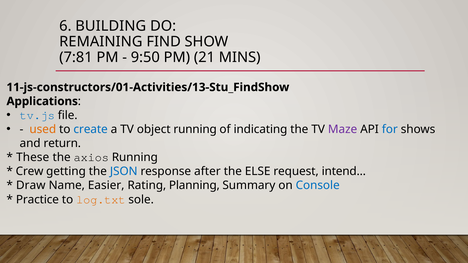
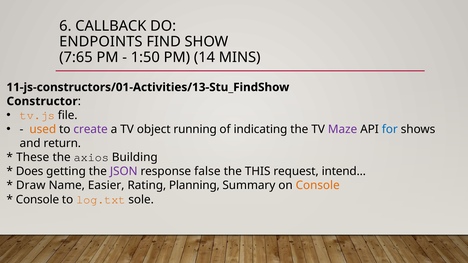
BUILDING: BUILDING -> CALLBACK (111, 26)
REMAINING: REMAINING -> ENDPOINTS (101, 42)
7:81: 7:81 -> 7:65 (76, 58)
9:50: 9:50 -> 1:50 (145, 58)
21: 21 -> 14 (204, 58)
Applications: Applications -> Constructor (42, 101)
tv.js colour: blue -> orange (37, 115)
create colour: blue -> purple (91, 129)
axios Running: Running -> Building (135, 158)
Crew: Crew -> Does (30, 172)
JSON colour: blue -> purple (124, 172)
after: after -> false (207, 172)
ELSE: ELSE -> THIS (258, 172)
Console colour: blue -> orange (318, 186)
Practice: Practice -> Console (37, 200)
